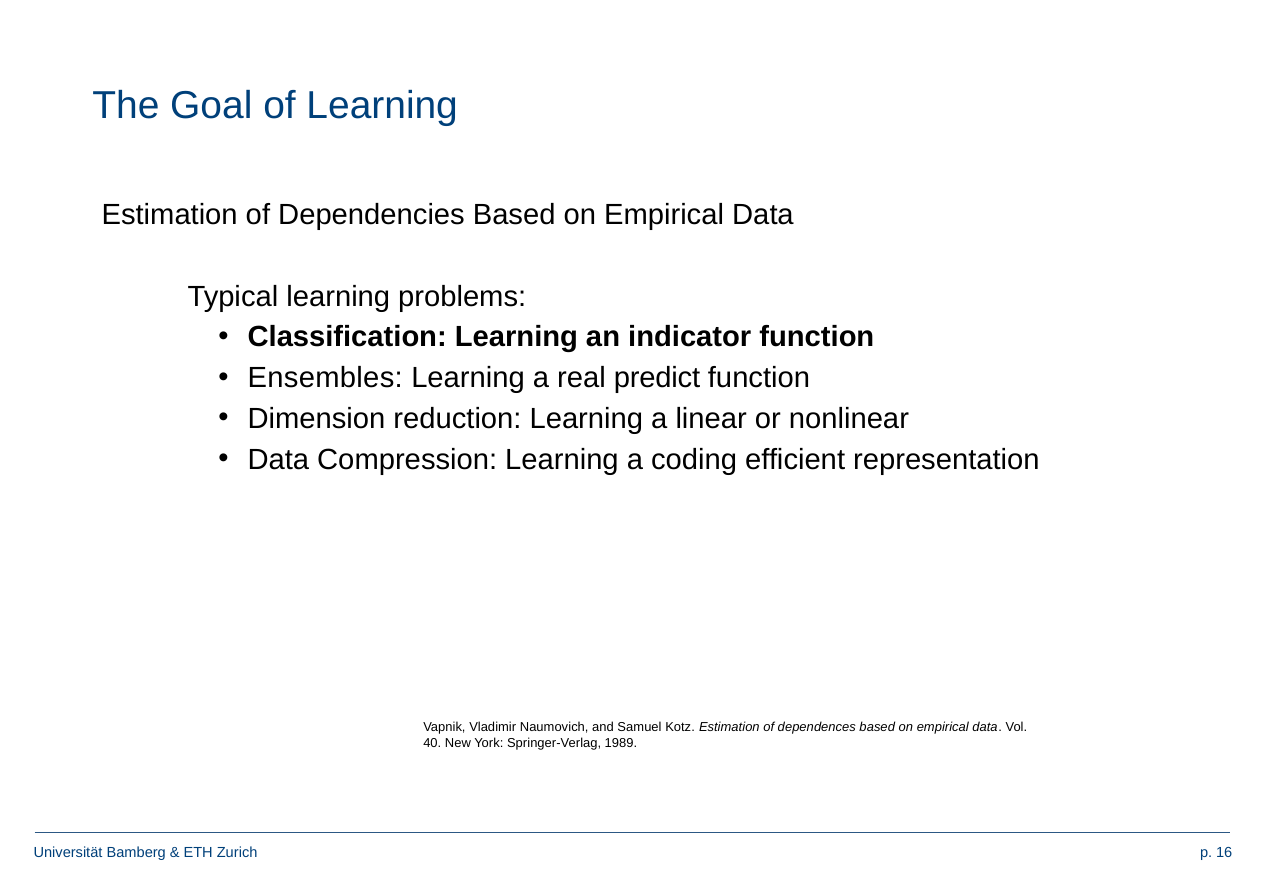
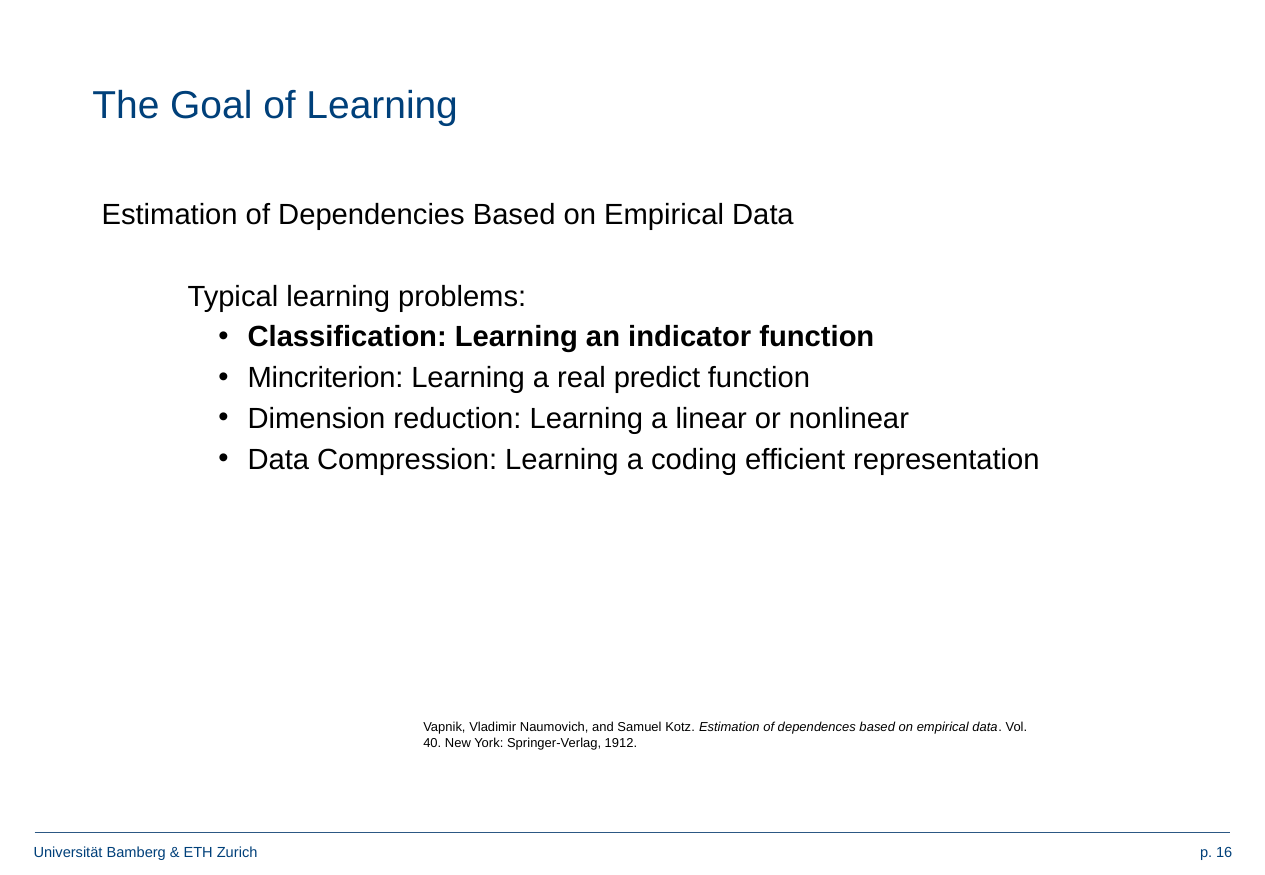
Ensembles: Ensembles -> Mincriterion (325, 378)
1989: 1989 -> 1912 (621, 744)
